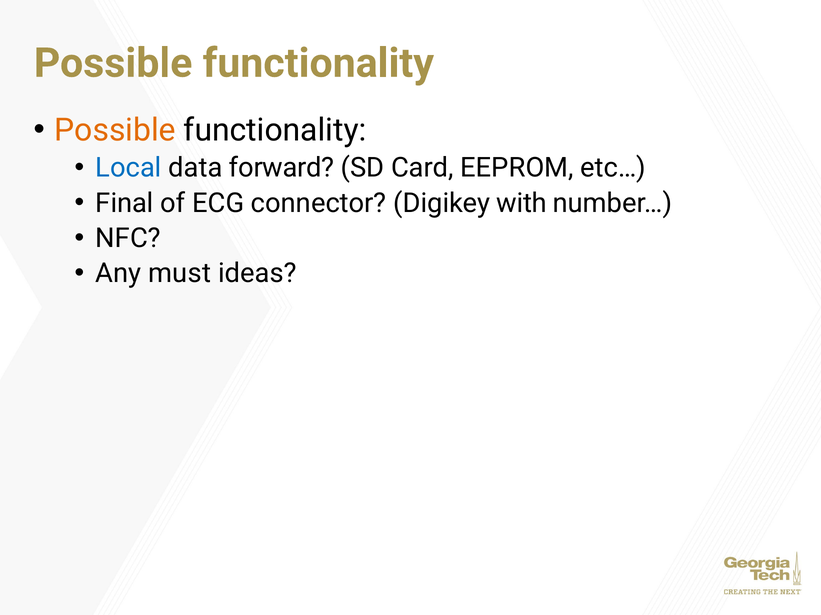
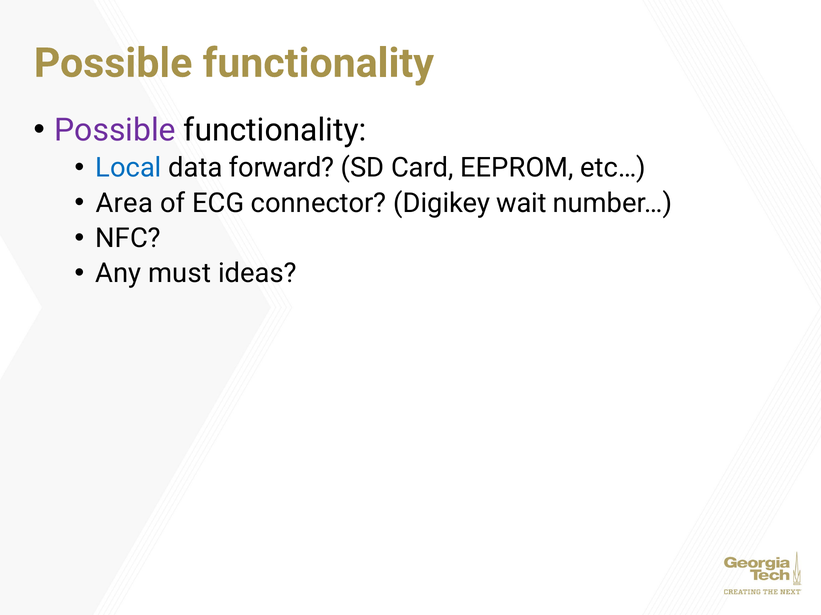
Possible colour: orange -> purple (115, 130)
Final: Final -> Area (124, 203)
with: with -> wait (522, 203)
